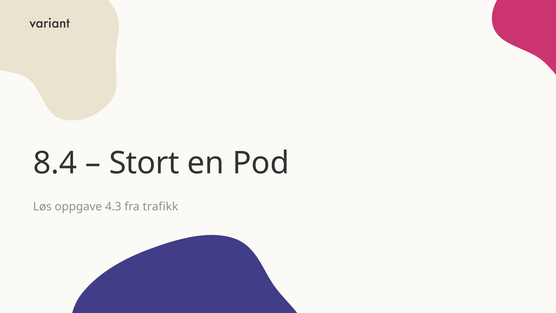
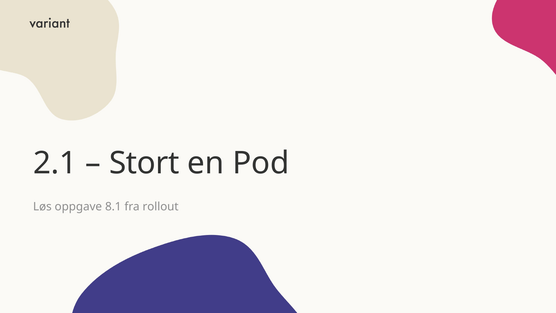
8.4: 8.4 -> 2.1 (55, 163)
4.3: 4.3 -> 8.1 (113, 207)
trafikk: trafikk -> rollout (161, 207)
